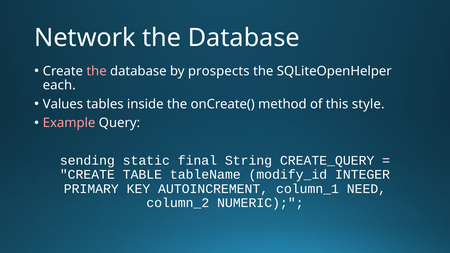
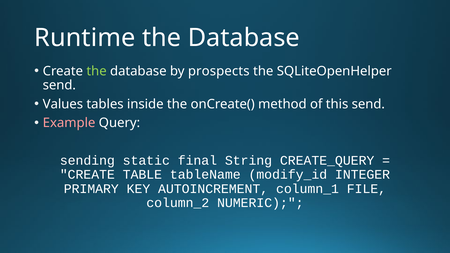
Network: Network -> Runtime (85, 38)
the colour: pink -> light green (97, 71)
each: each -> send (59, 85)
this style: style -> send (368, 104)
NEED: NEED -> FILE (366, 189)
